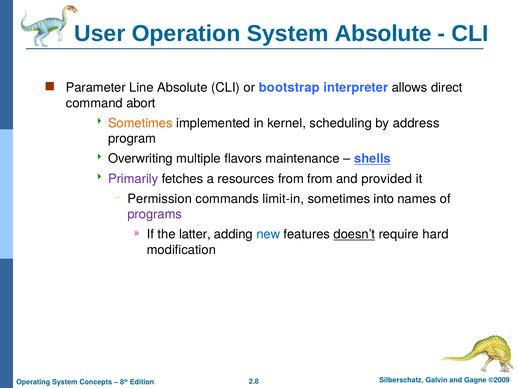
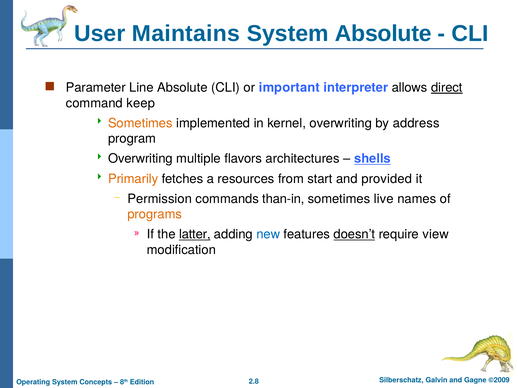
Operation: Operation -> Maintains (186, 34)
bootstrap: bootstrap -> important (289, 88)
direct underline: none -> present (447, 88)
abort: abort -> keep (141, 103)
kernel scheduling: scheduling -> overwriting (341, 123)
maintenance: maintenance -> architectures (303, 159)
Primarily colour: purple -> orange (133, 179)
from from: from -> start (320, 179)
limit-in: limit-in -> than-in (283, 199)
into: into -> live (384, 199)
programs colour: purple -> orange (155, 215)
latter underline: none -> present (195, 235)
hard: hard -> view (436, 235)
